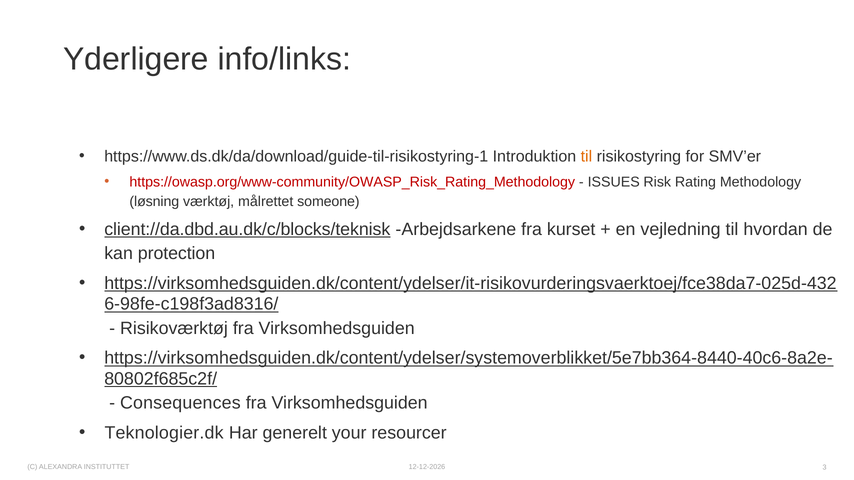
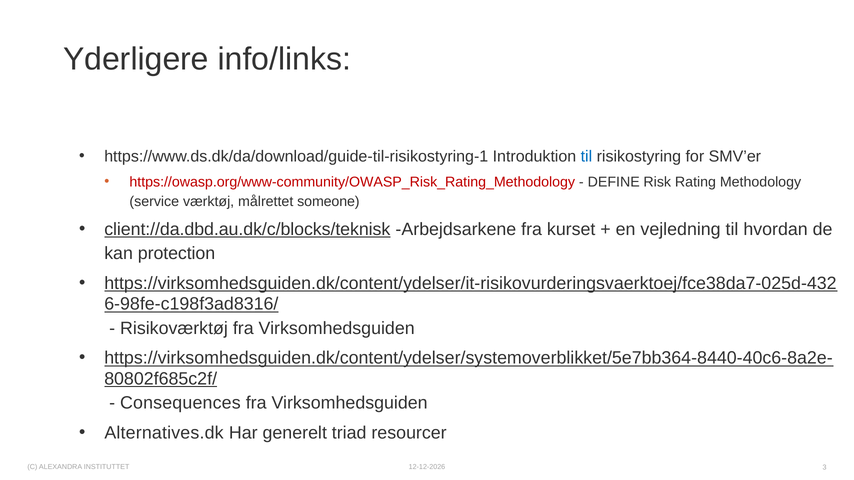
til colour: orange -> blue (586, 156)
ISSUES: ISSUES -> DEFINE (614, 182)
løsning: løsning -> service (154, 202)
Teknologier.dk: Teknologier.dk -> Alternatives.dk (164, 433)
your: your -> triad (349, 433)
